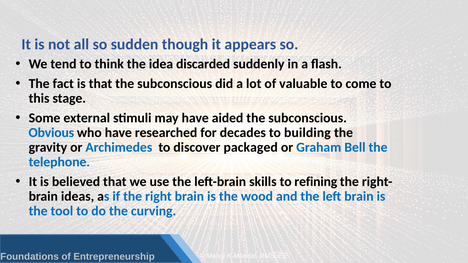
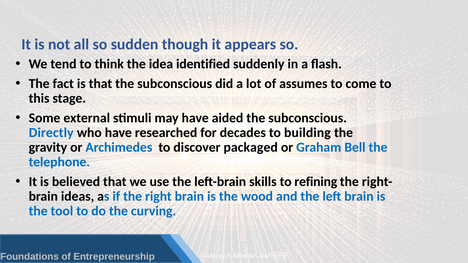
discarded: discarded -> identified (203, 64)
valuable: valuable -> assumes (303, 84)
Obvious: Obvious -> Directly (51, 133)
